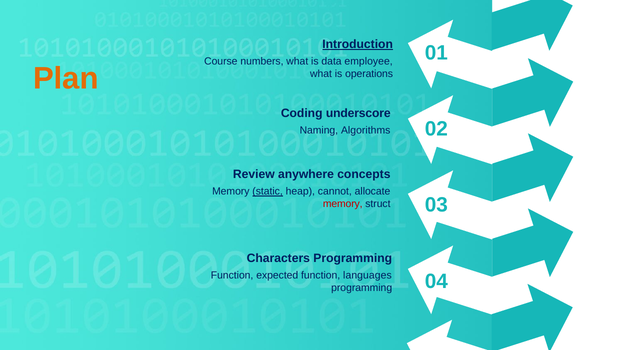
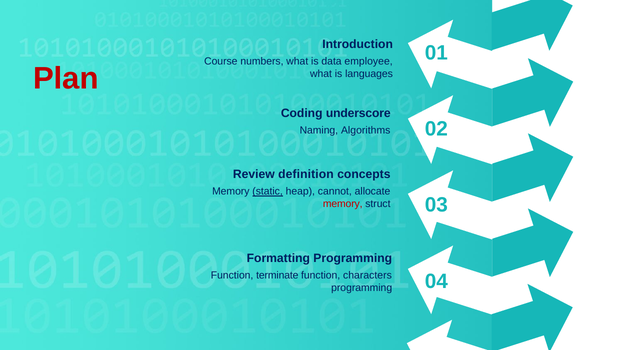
Introduction underline: present -> none (358, 44)
Plan colour: orange -> red (66, 78)
operations: operations -> languages (369, 74)
anywhere: anywhere -> definition (306, 174)
Characters: Characters -> Formatting (278, 258)
expected: expected -> terminate (277, 275)
languages: languages -> characters (367, 275)
